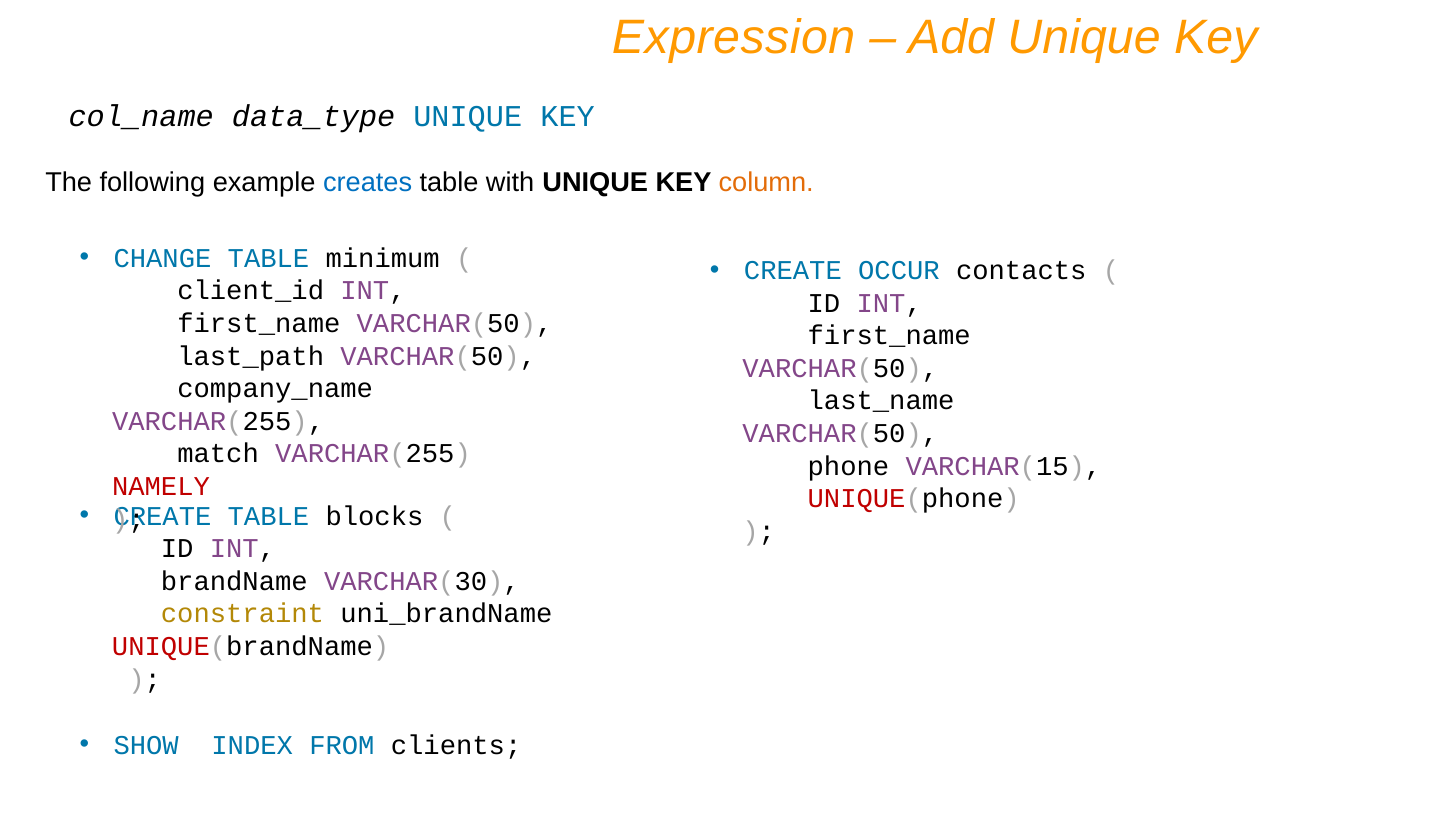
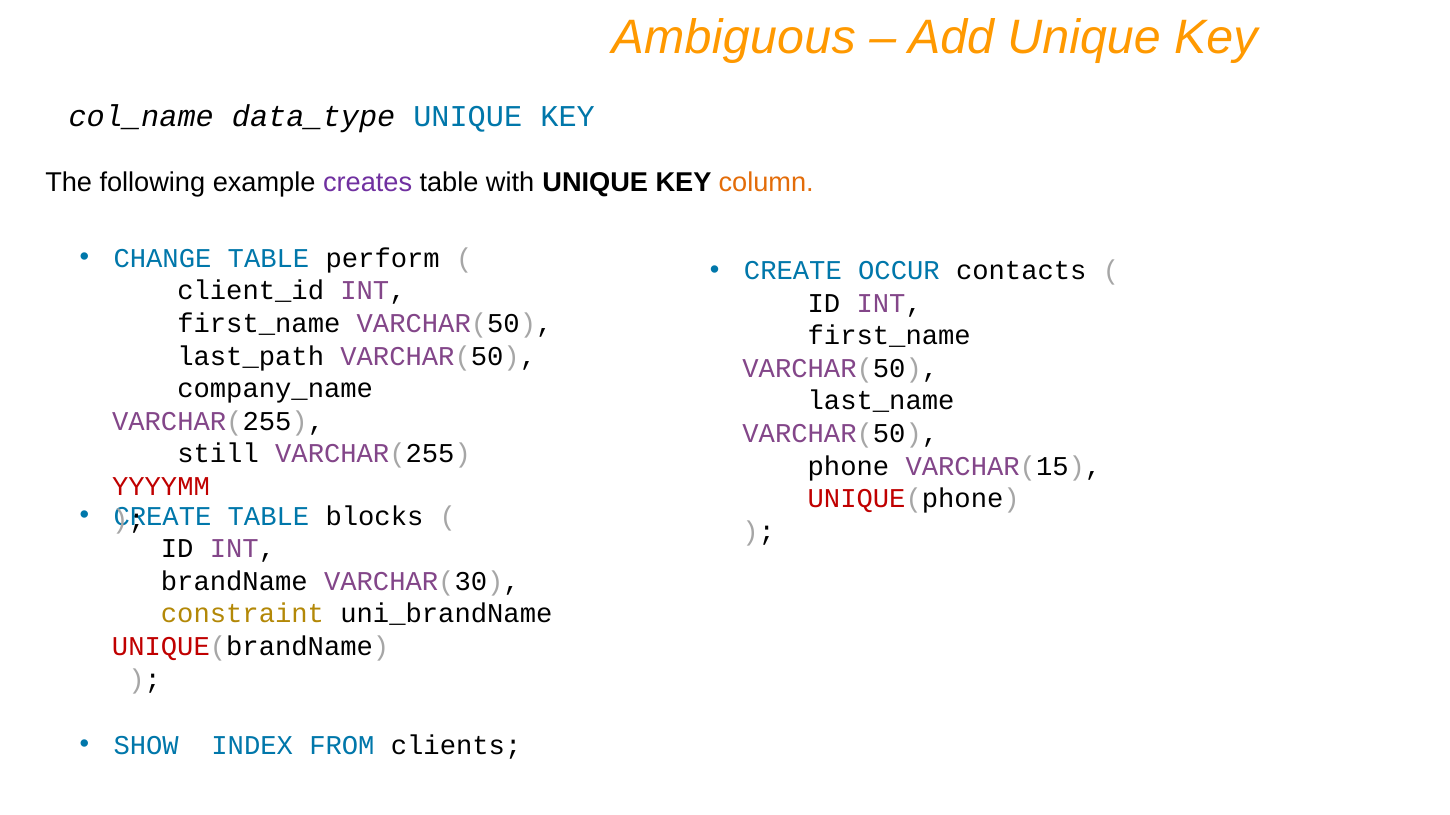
Expression: Expression -> Ambiguous (734, 38)
creates colour: blue -> purple (368, 183)
minimum: minimum -> perform (383, 258)
match: match -> still (218, 454)
NAMELY: NAMELY -> YYYYMM (161, 487)
